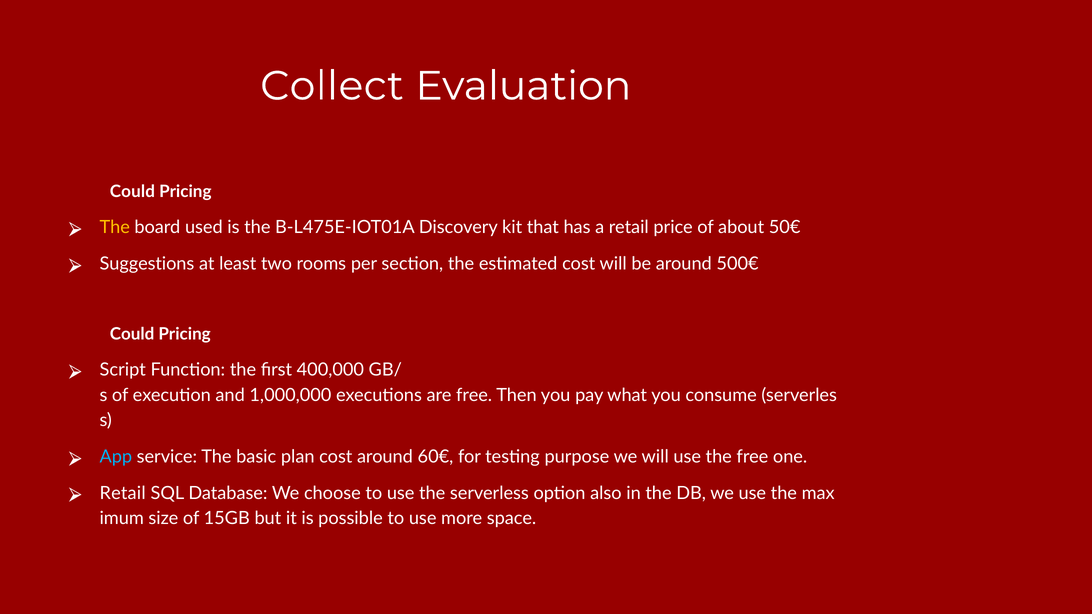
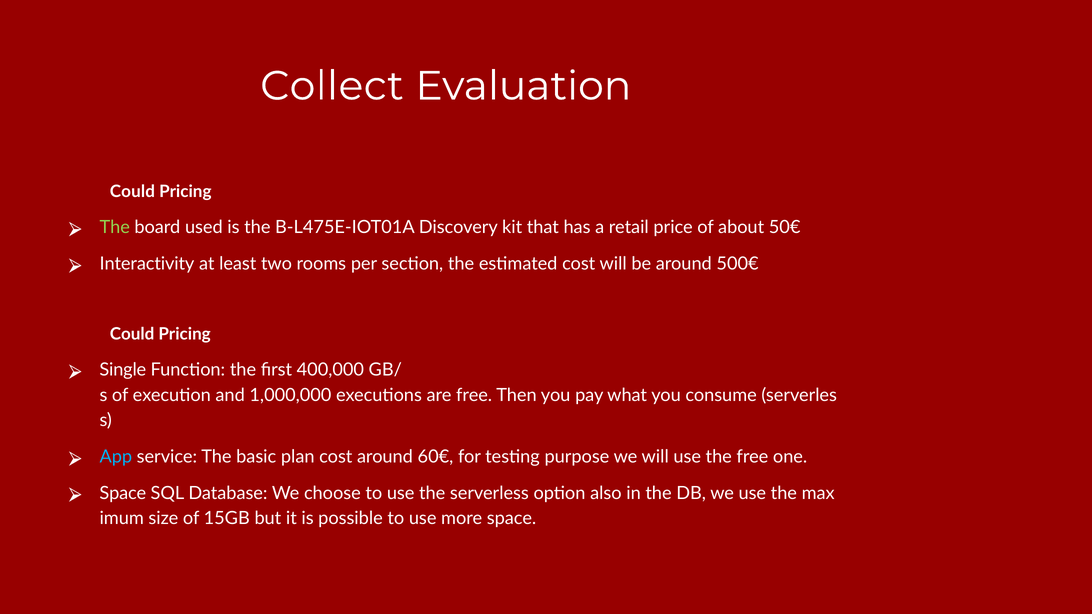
The colour: yellow -> light green (115, 227)
Suggestions: Suggestions -> Interactivity (147, 264)
Script: Script -> Single (123, 370)
Retail: Retail -> Space (123, 493)
